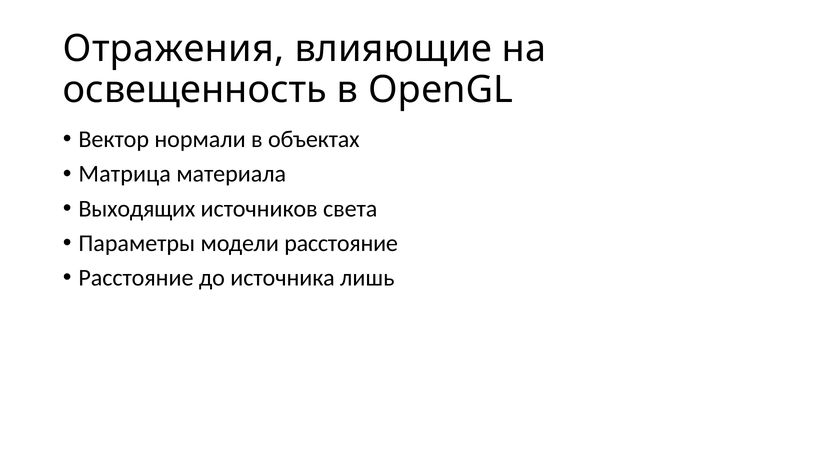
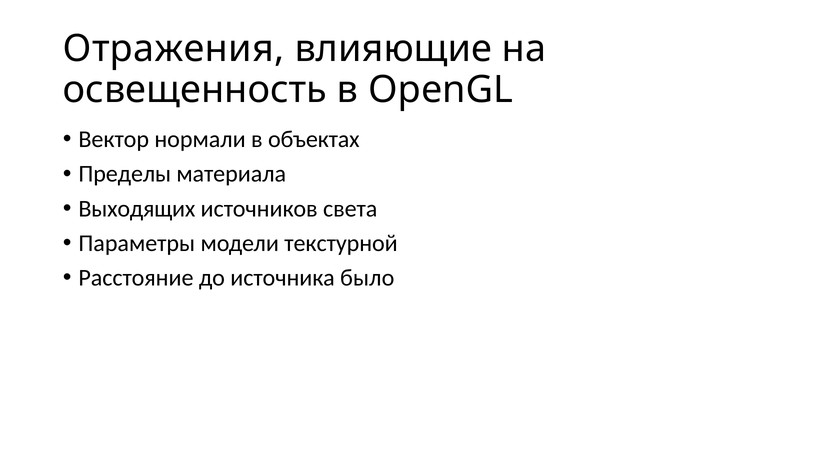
Матрица: Матрица -> Пределы (125, 174)
модели расстояние: расстояние -> текстурной (341, 244)
лишь: лишь -> было (367, 278)
